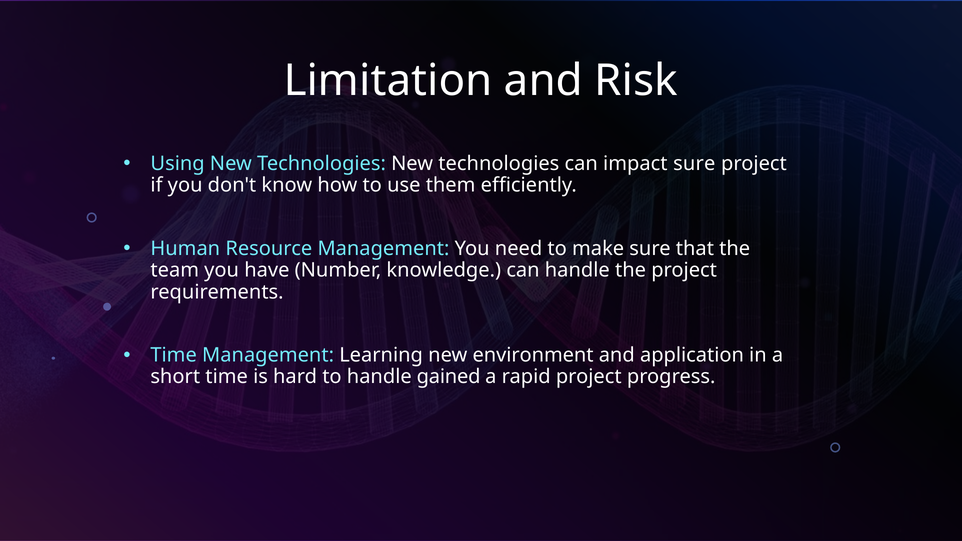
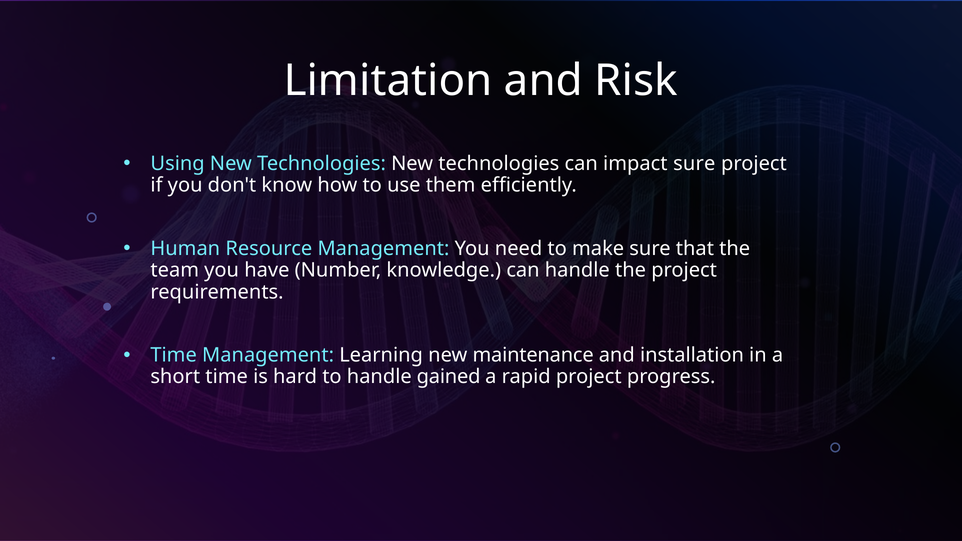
environment: environment -> maintenance (533, 355)
application: application -> installation (692, 355)
